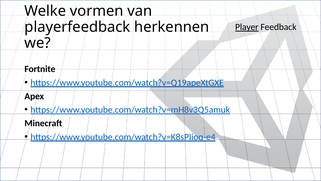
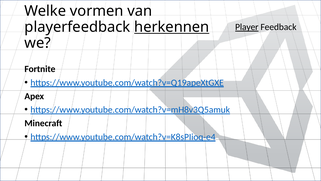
herkennen underline: none -> present (172, 27)
